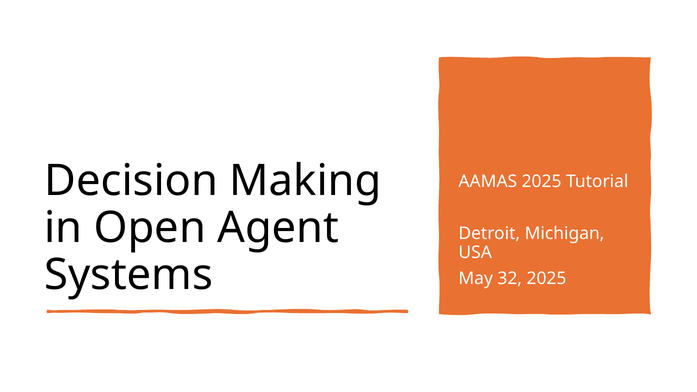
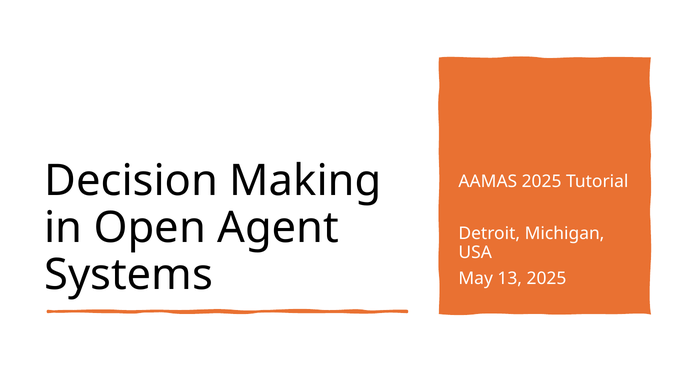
32: 32 -> 13 (510, 278)
